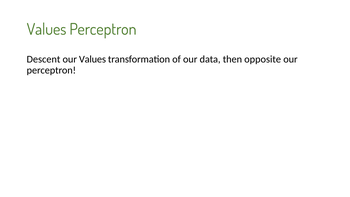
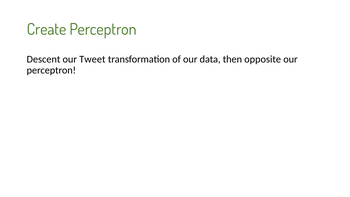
Values: Values -> Create (46, 29)
our Values: Values -> Tweet (92, 59)
